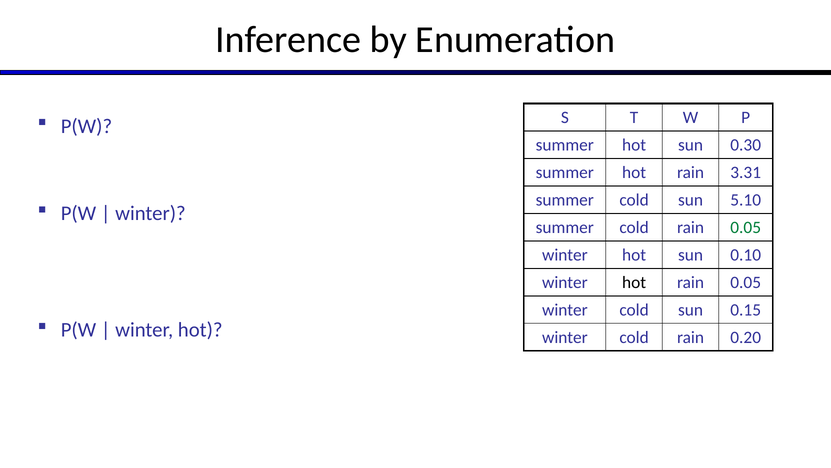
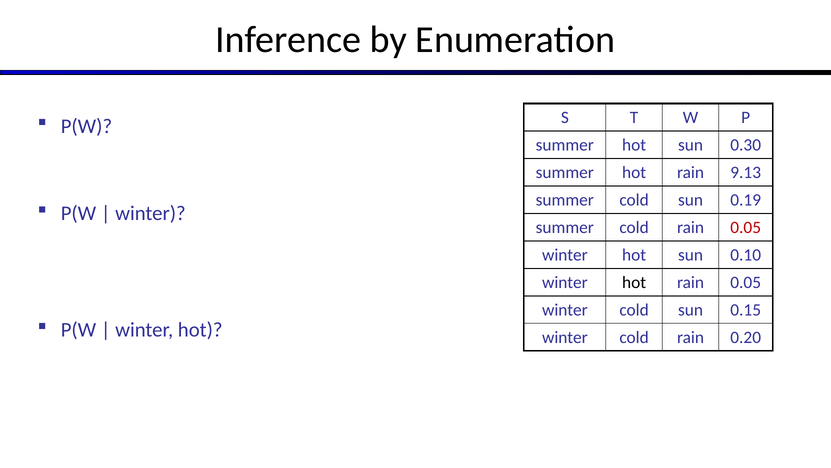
3.31: 3.31 -> 9.13 (746, 172)
5.10: 5.10 -> 0.19 (746, 200)
0.05 colour: green -> red (746, 227)
